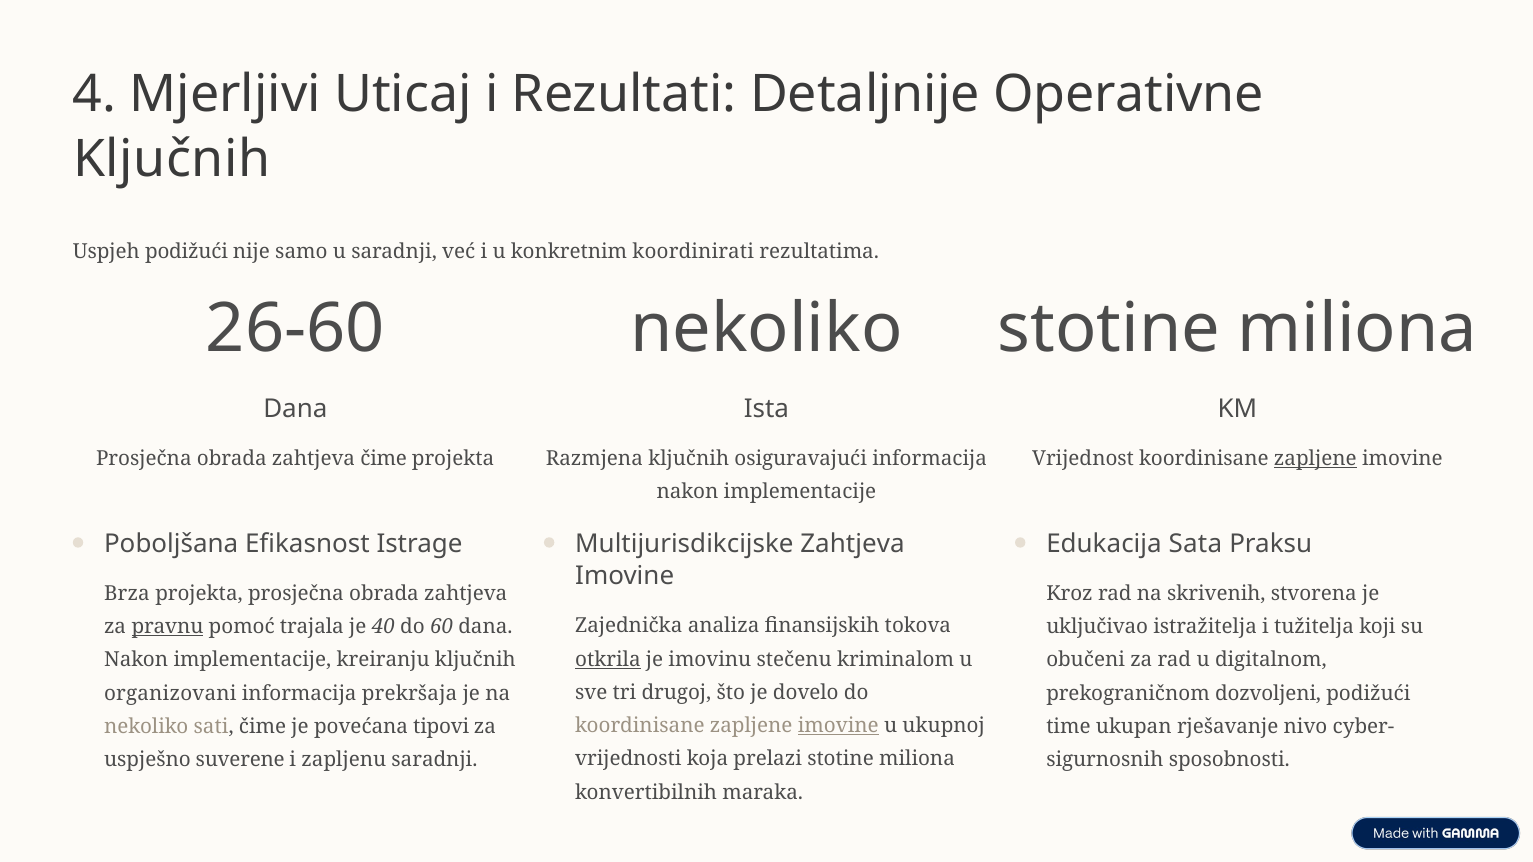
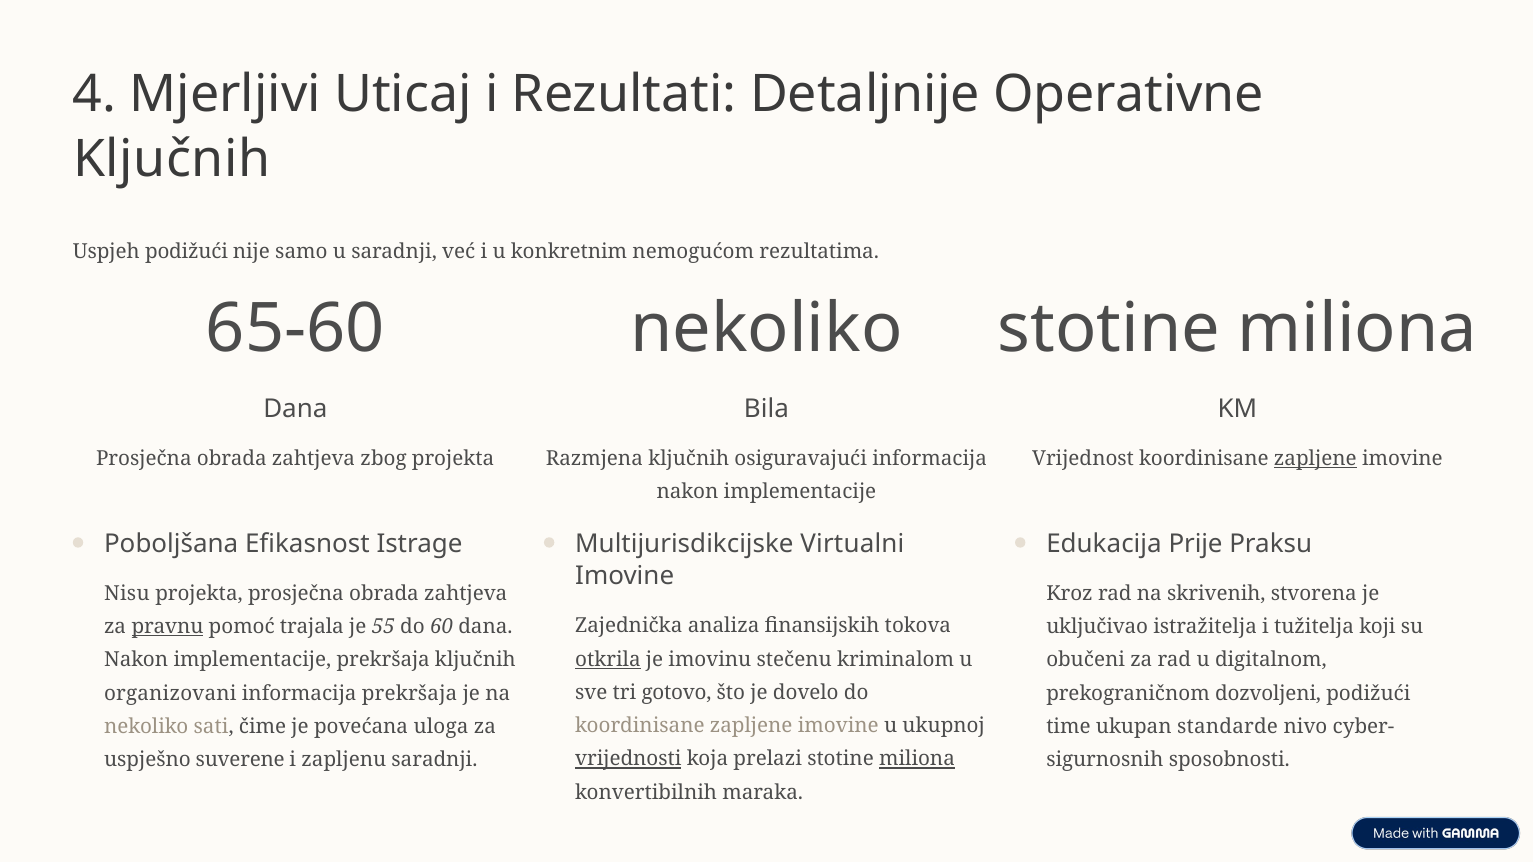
koordinirati: koordinirati -> nemogućom (693, 252)
26-60: 26-60 -> 65-60 (295, 329)
Ista: Ista -> Bila (766, 410)
zahtjeva čime: čime -> zbog (384, 459)
Multijurisdikcijske Zahtjeva: Zahtjeva -> Virtualni (852, 545)
Sata: Sata -> Prije (1196, 545)
Brza: Brza -> Nisu (127, 594)
40: 40 -> 55 (383, 627)
implementacije kreiranju: kreiranju -> prekršaja (383, 660)
drugoj: drugoj -> gotovo (677, 693)
imovine underline: present -> none (838, 726)
tipovi: tipovi -> uloga (441, 727)
rješavanje: rješavanje -> standarde (1228, 727)
vrijednosti underline: none -> present (628, 759)
miliona underline: none -> present (917, 759)
